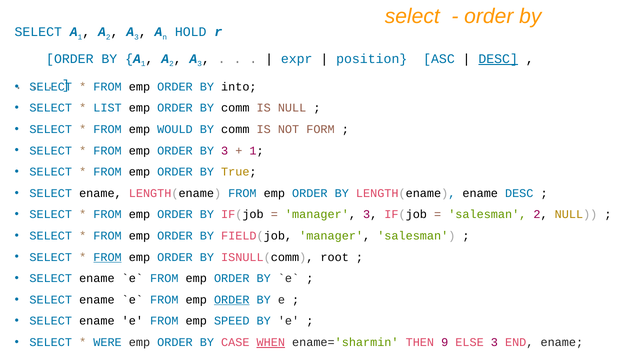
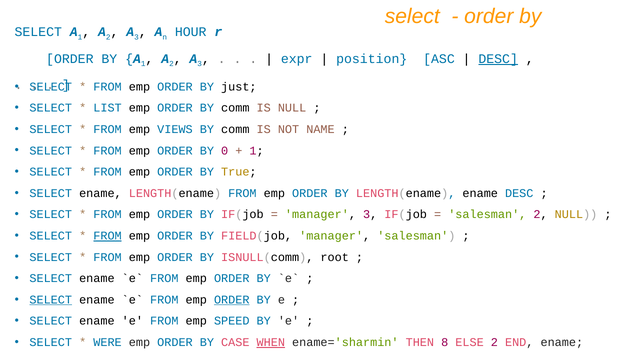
HOLD: HOLD -> HOUR (191, 32)
into: into -> just (239, 87)
WOULD: WOULD -> VIEWS (175, 129)
FORM: FORM -> NAME (320, 129)
BY 3: 3 -> 0 (225, 151)
FROM underline: none -> present (108, 236)
FROM underline: present -> none (108, 257)
SELECT underline: none -> present (51, 300)
9: 9 -> 8 (445, 342)
ELSE 3: 3 -> 2 (494, 342)
